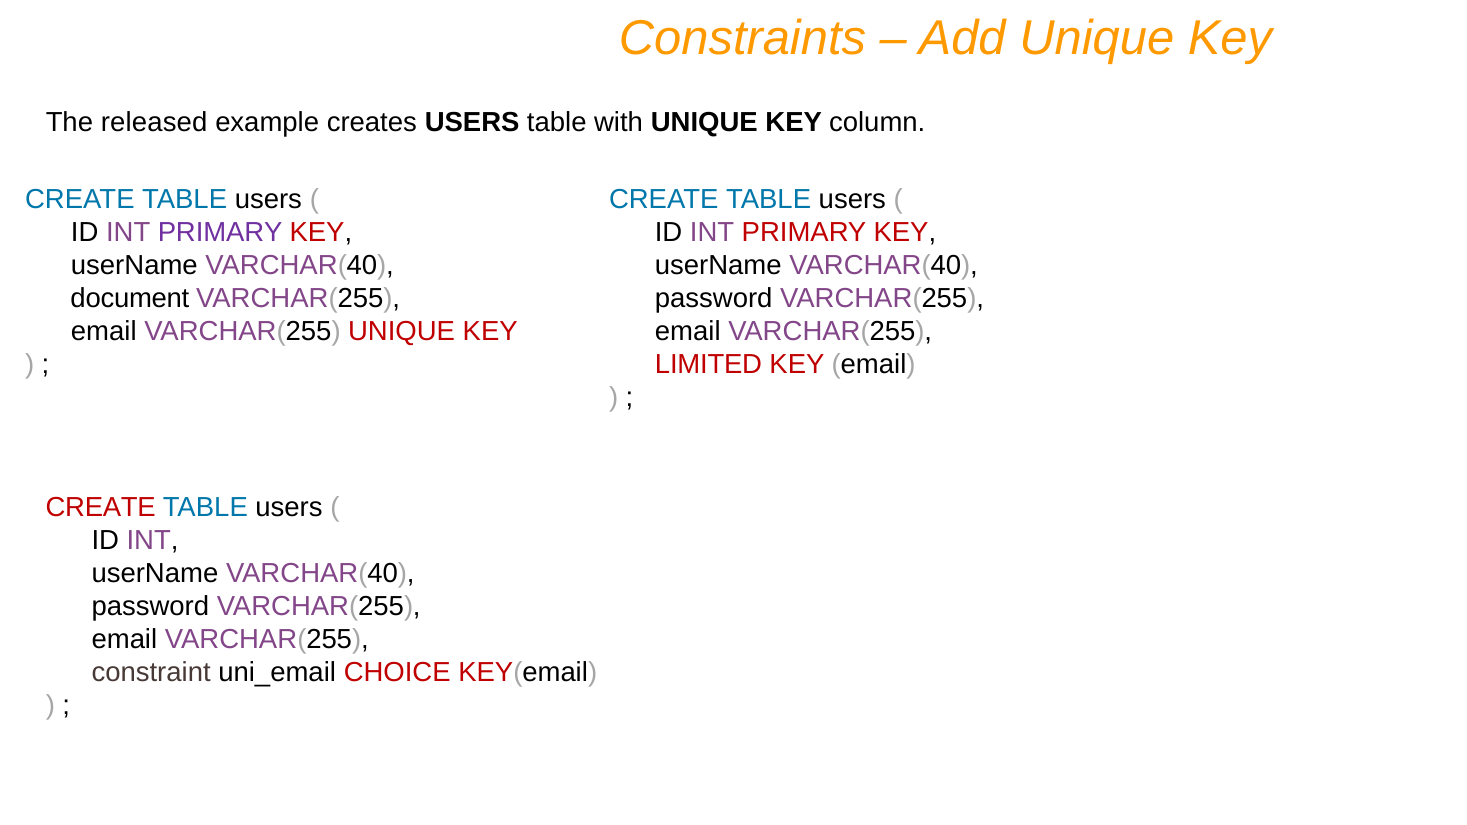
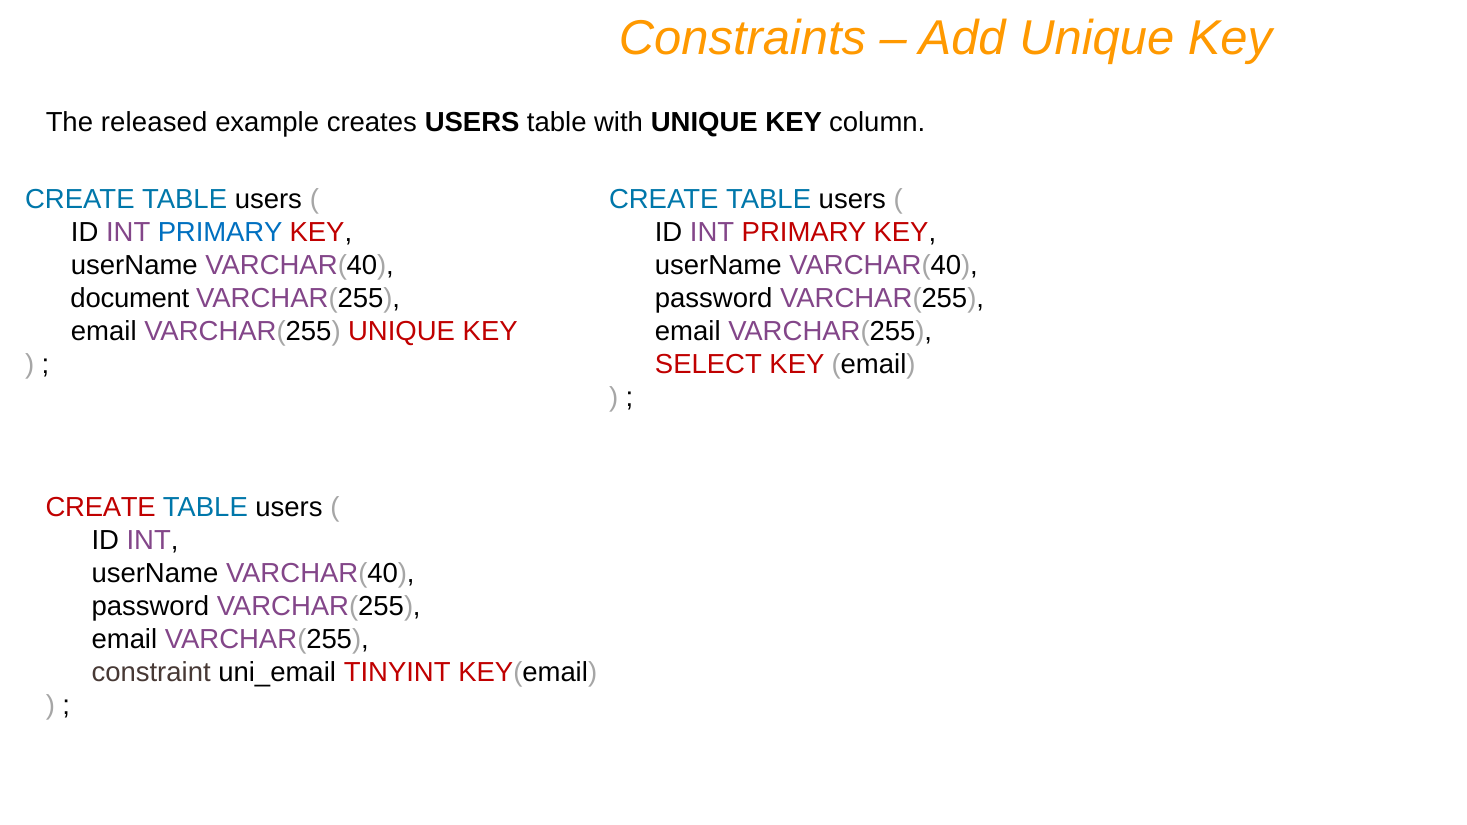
PRIMARY colour: purple -> blue (220, 232)
LIMITED: LIMITED -> SELECT (708, 364)
CHOICE: CHOICE -> TINYINT (397, 673)
